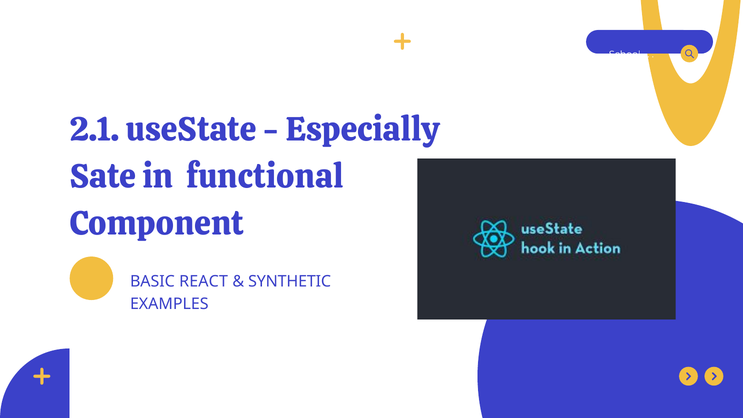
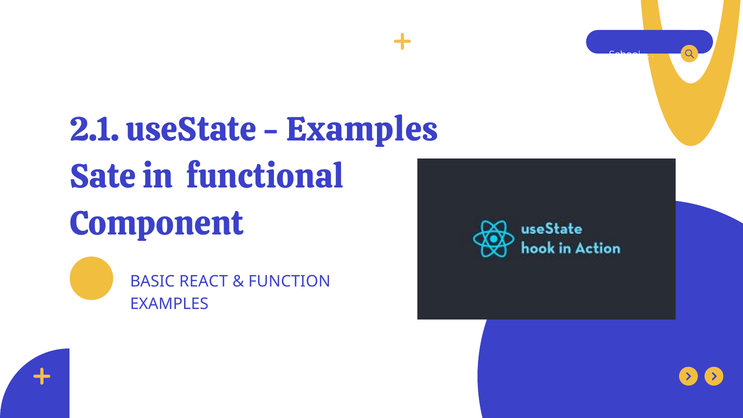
Especially: Especially -> Examples (362, 130)
SYNTHETIC: SYNTHETIC -> FUNCTION (289, 281)
